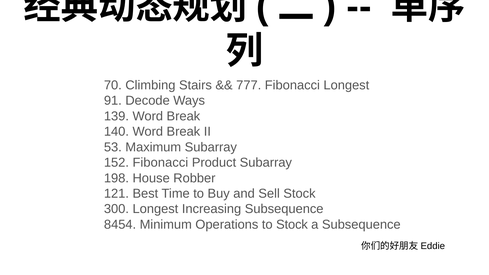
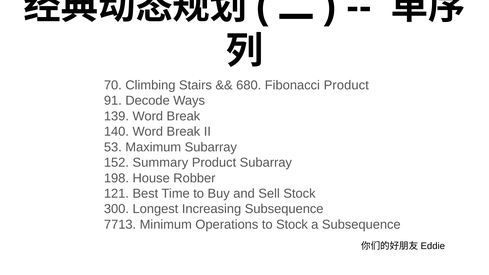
777: 777 -> 680 (249, 85)
Fibonacci Longest: Longest -> Product (346, 85)
152 Fibonacci: Fibonacci -> Summary (160, 163)
8454: 8454 -> 7713 (120, 225)
